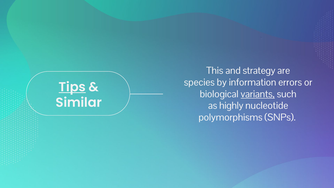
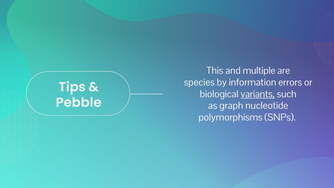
strategy: strategy -> multiple (259, 71)
Tips underline: present -> none (72, 87)
highly: highly -> graph (231, 106)
Similar: Similar -> Pebble (79, 103)
